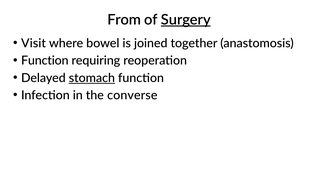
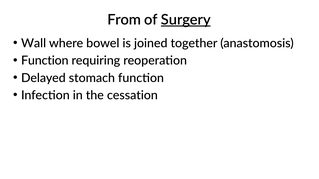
Visit: Visit -> Wall (34, 43)
stomach underline: present -> none (92, 78)
converse: converse -> cessation (132, 96)
